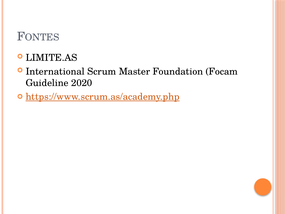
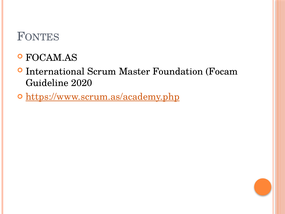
LIMITE.AS: LIMITE.AS -> FOCAM.AS (51, 58)
